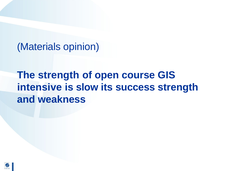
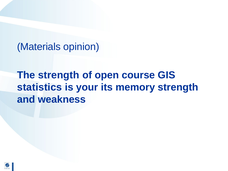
intensive: intensive -> statistics (40, 87)
slow: slow -> your (87, 87)
success: success -> memory (135, 87)
